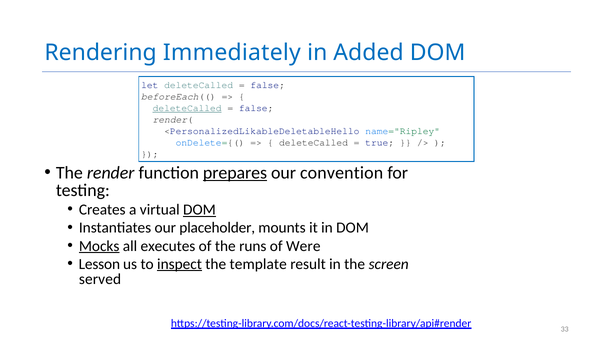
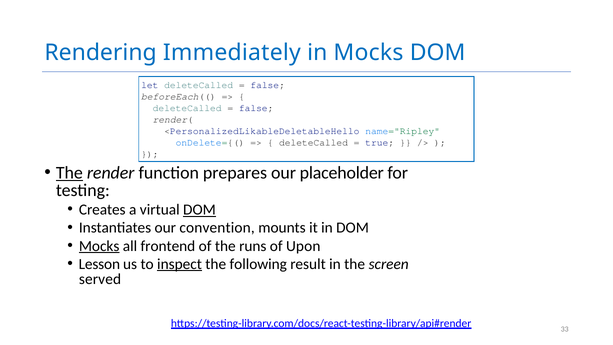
in Added: Added -> Mocks (368, 53)
deleteCalled underline: present -> none (187, 108)
The underline: none -> present (69, 173)
prepares underline: present -> none (235, 173)
convention: convention -> placeholder (342, 173)
placeholder: placeholder -> convention (217, 228)
executes: executes -> frontend (168, 246)
Were: Were -> Upon (303, 246)
template: template -> following (258, 264)
